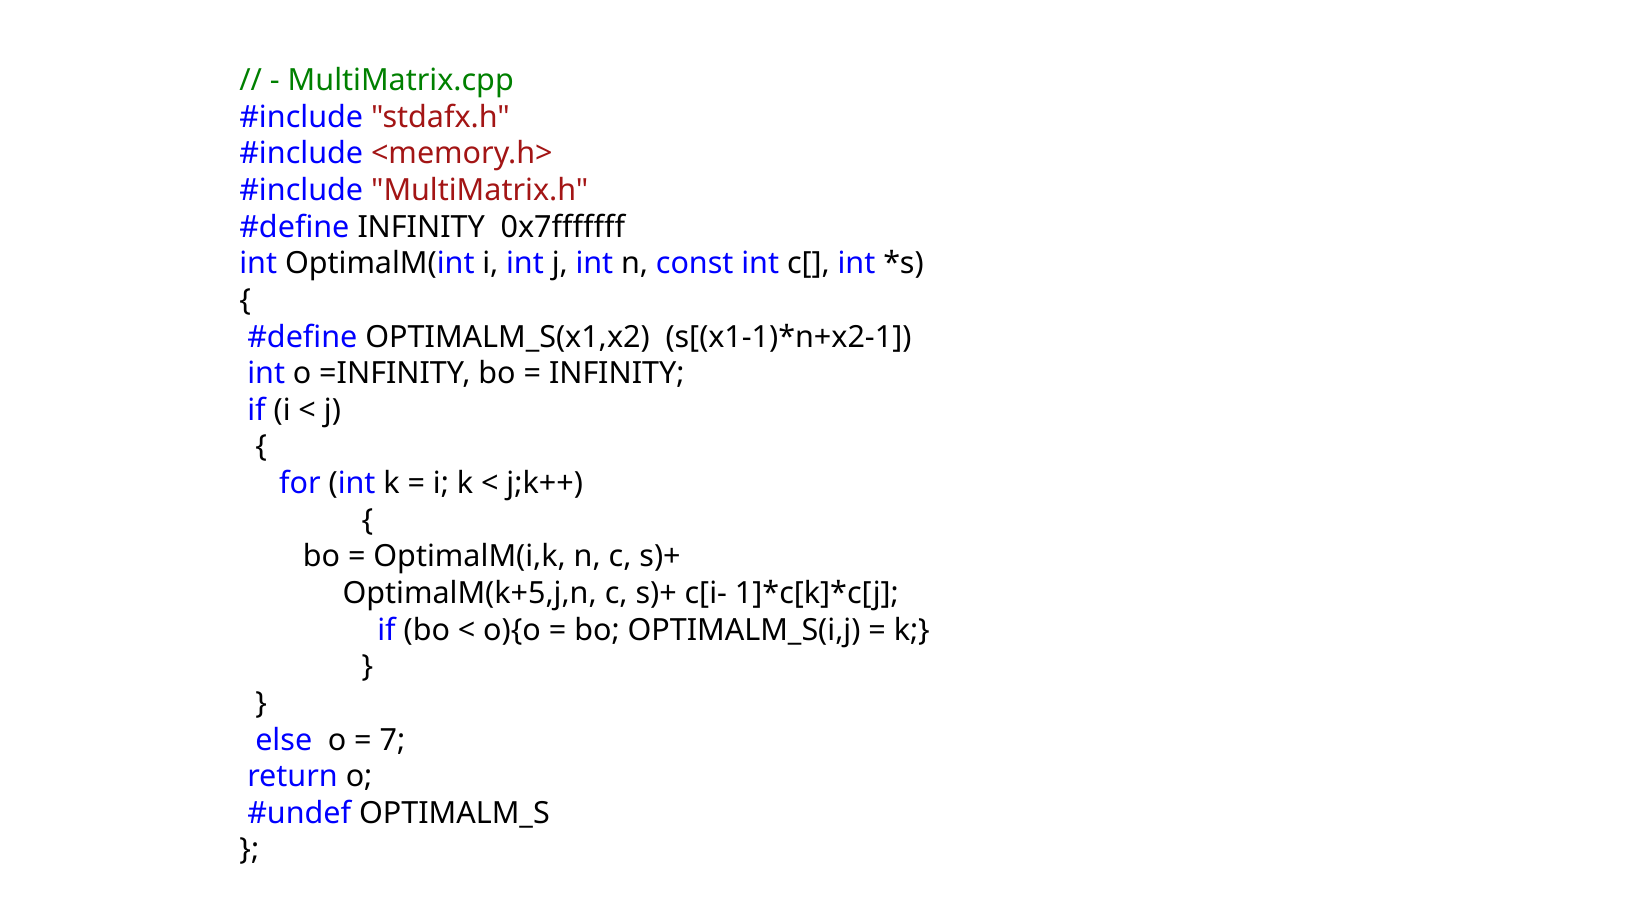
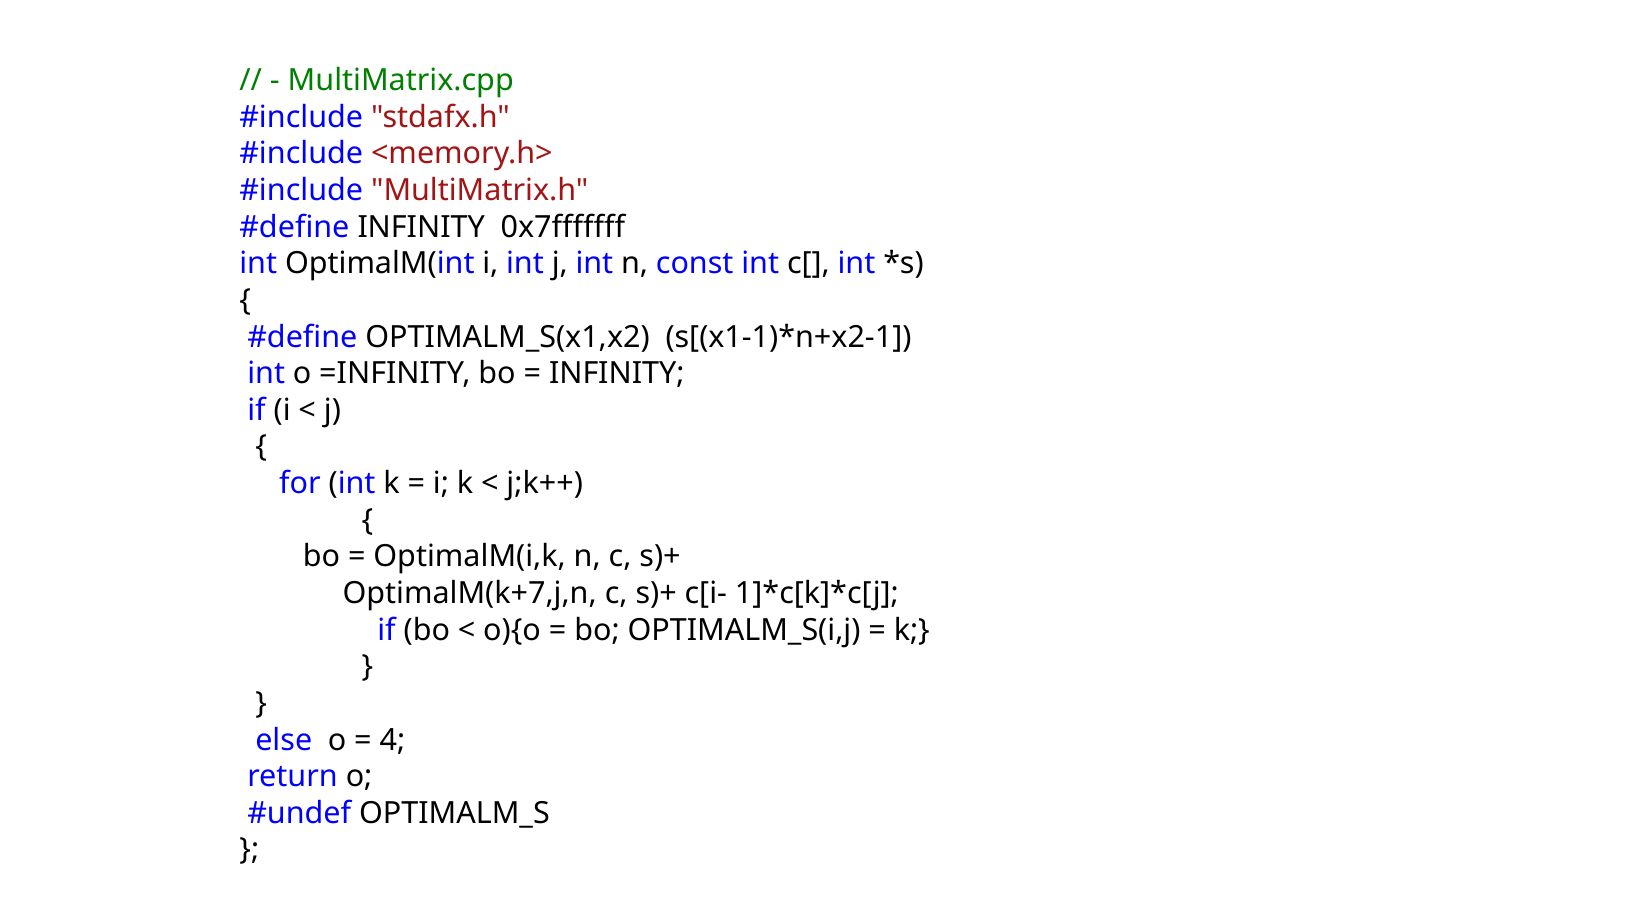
OptimalM(k+5,j,n: OptimalM(k+5,j,n -> OptimalM(k+7,j,n (470, 593)
7: 7 -> 4 (392, 740)
